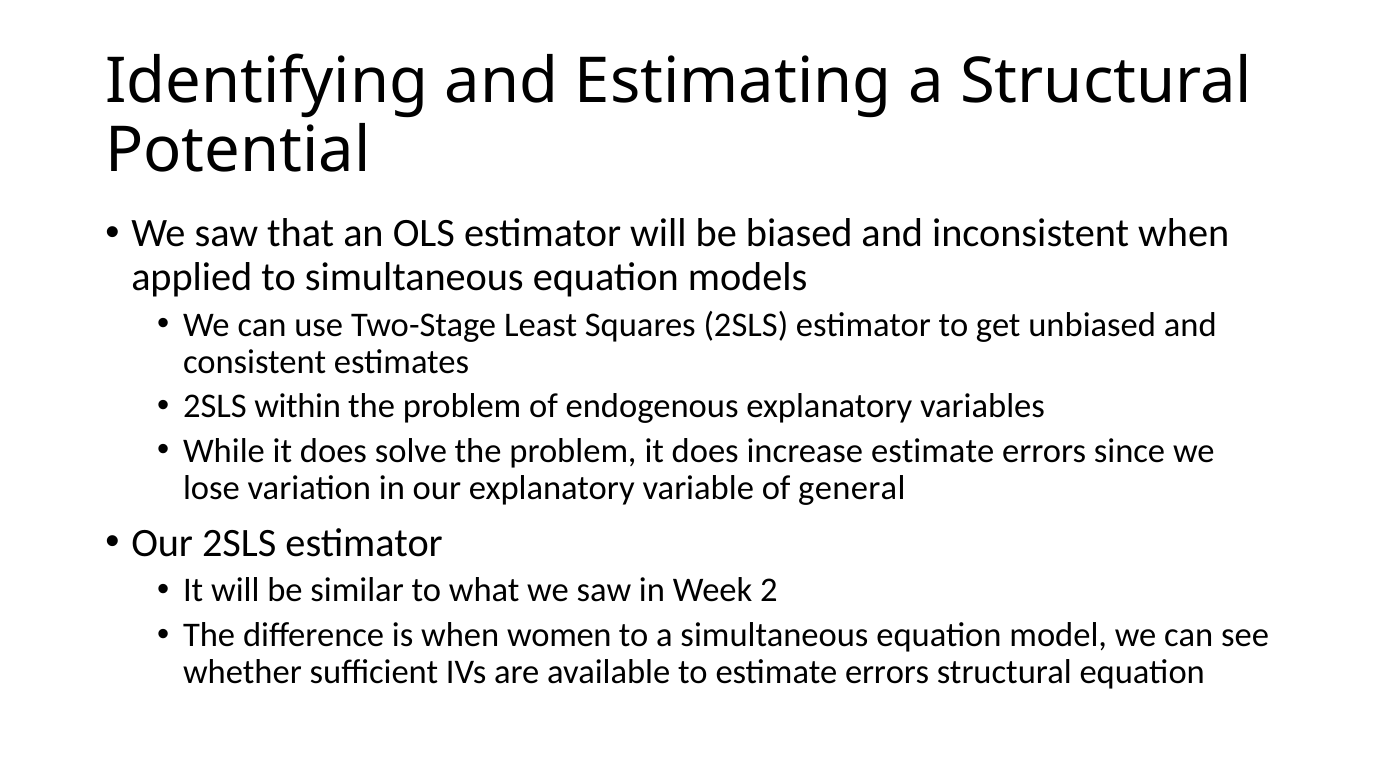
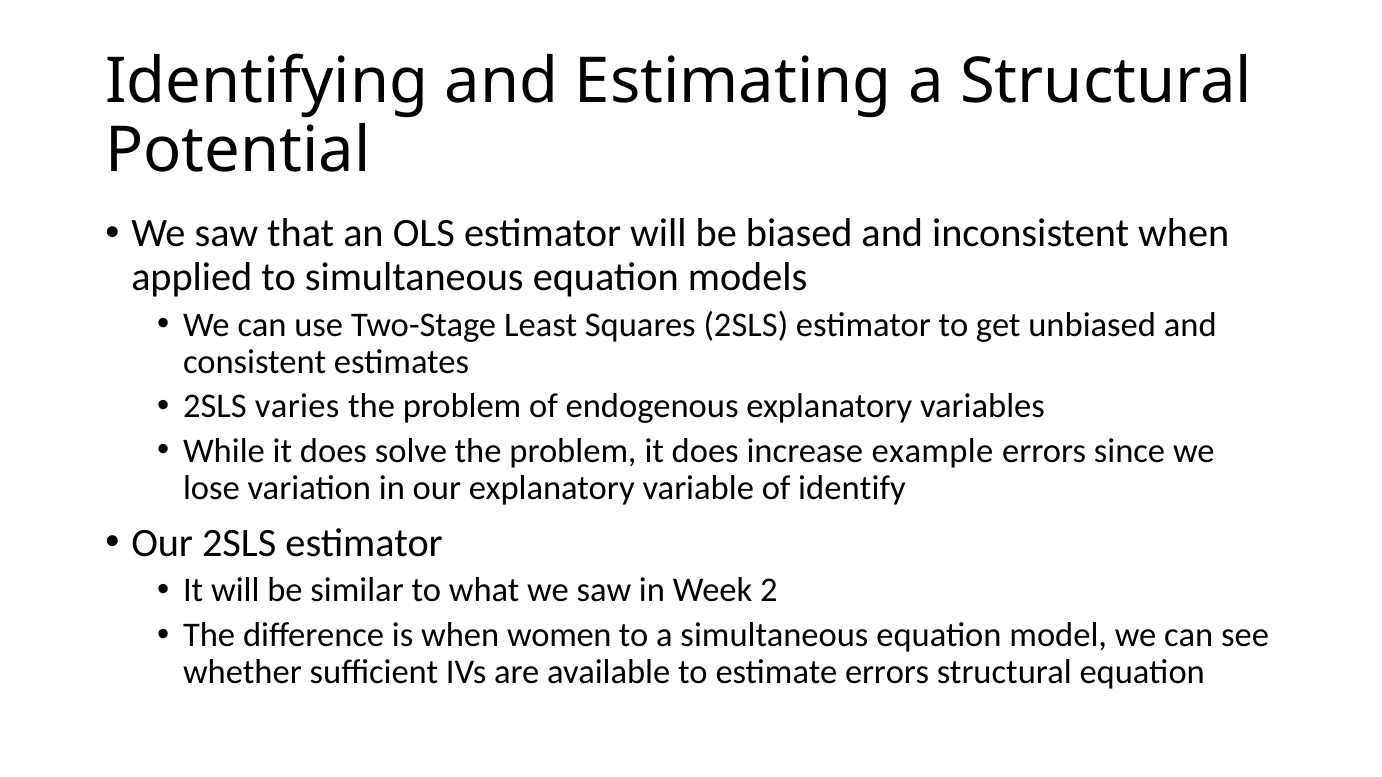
within: within -> varies (297, 407)
increase estimate: estimate -> example (933, 451)
general: general -> identify (852, 488)
